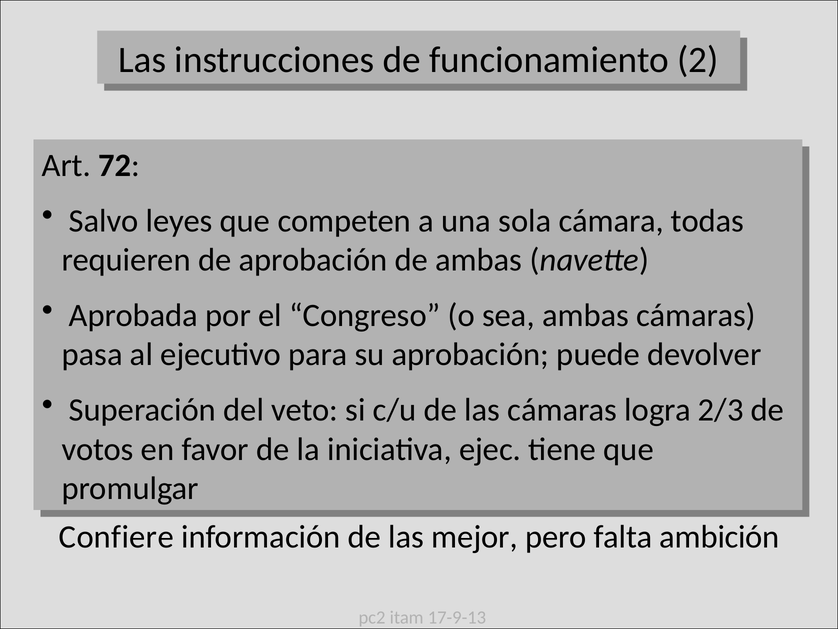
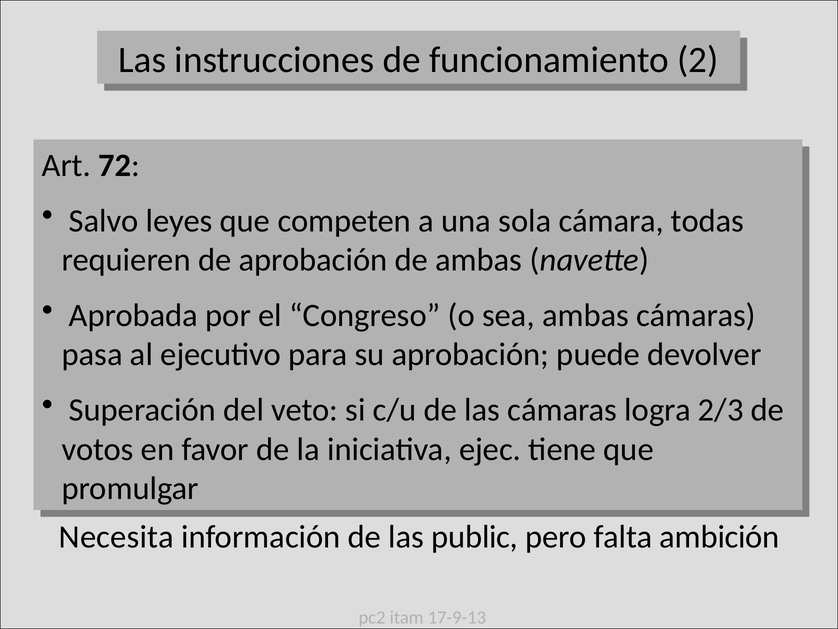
Confiere: Confiere -> Necesita (116, 537)
mejor: mejor -> public (475, 537)
